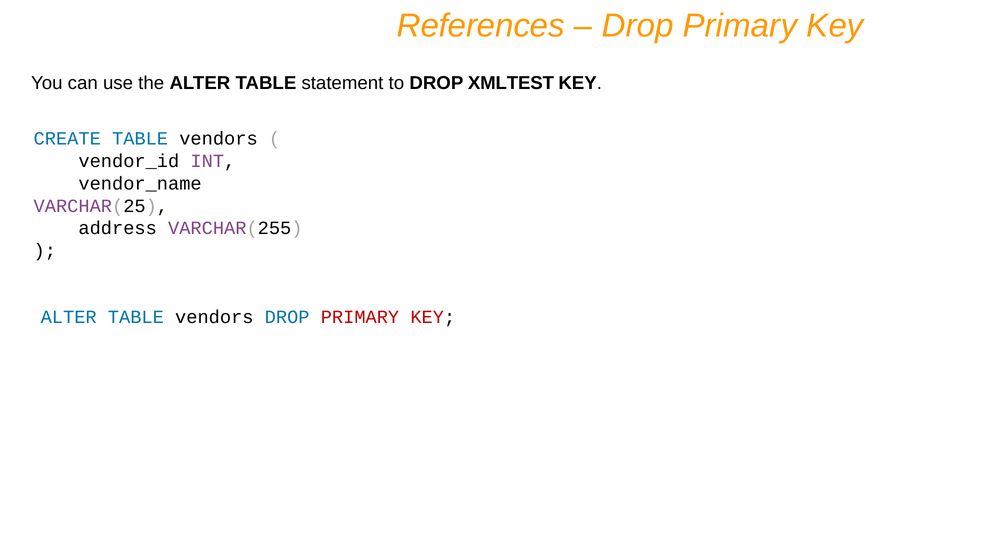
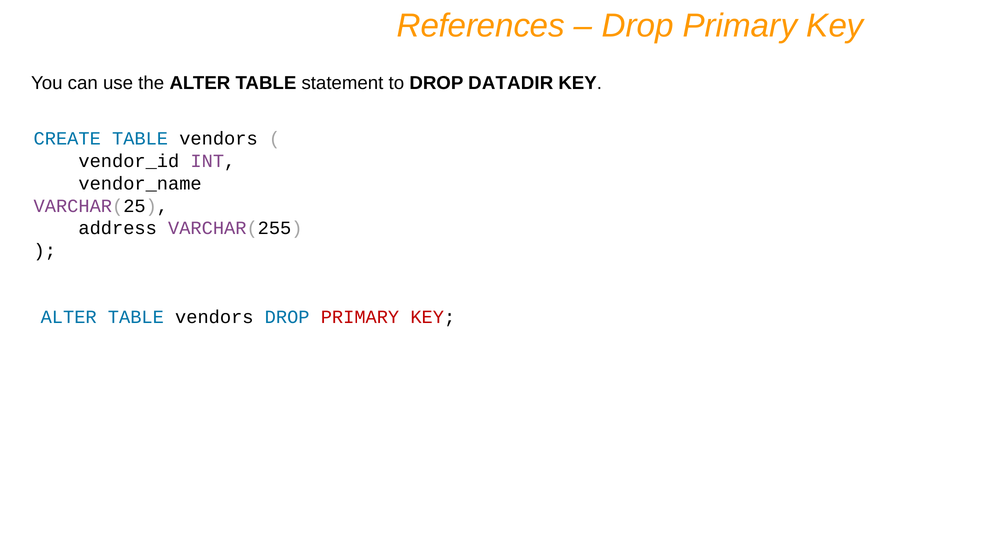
XMLTEST: XMLTEST -> DATADIR (511, 83)
